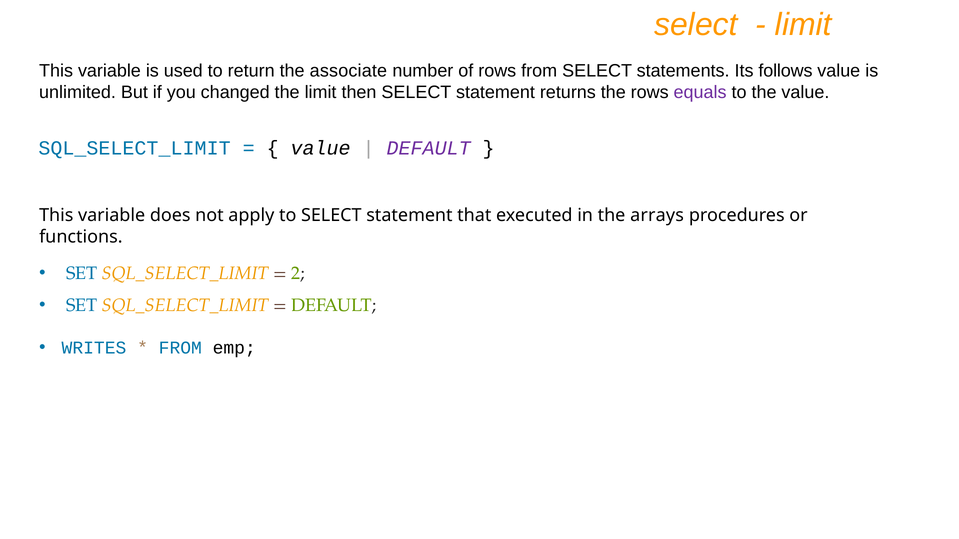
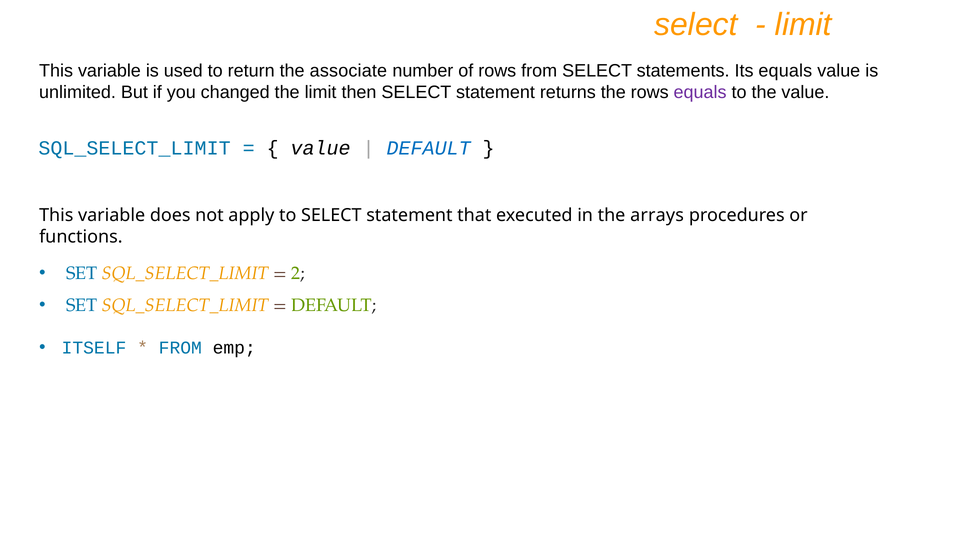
Its follows: follows -> equals (785, 71)
DEFAULT colour: purple -> blue (429, 148)
WRITES: WRITES -> ITSELF (94, 348)
